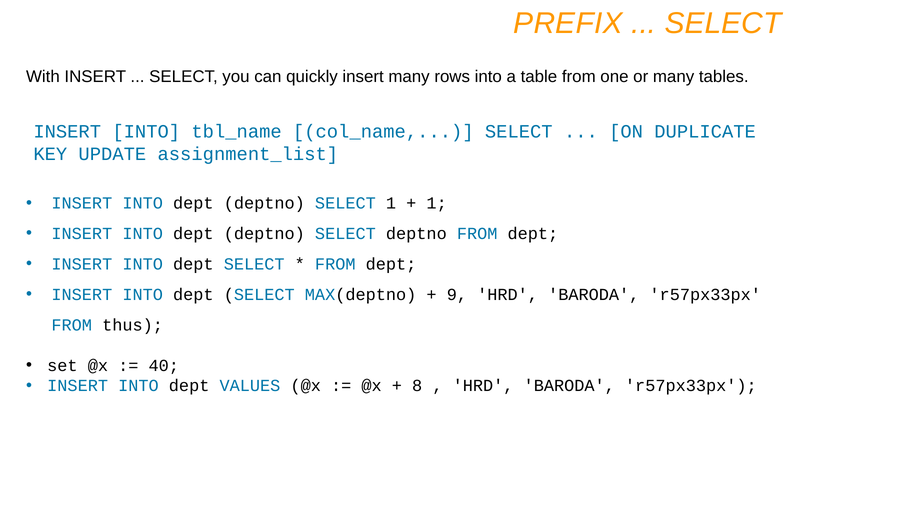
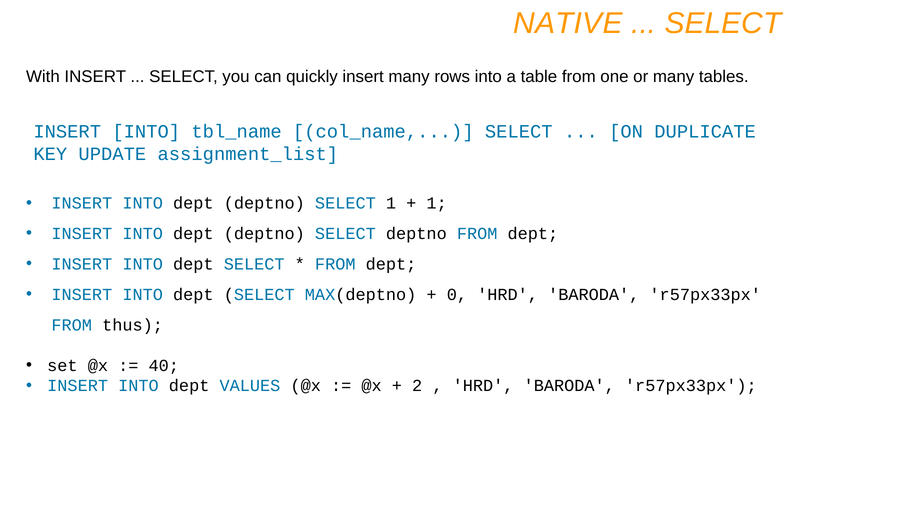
PREFIX: PREFIX -> NATIVE (568, 23)
9: 9 -> 0 (457, 295)
8: 8 -> 2 (417, 386)
